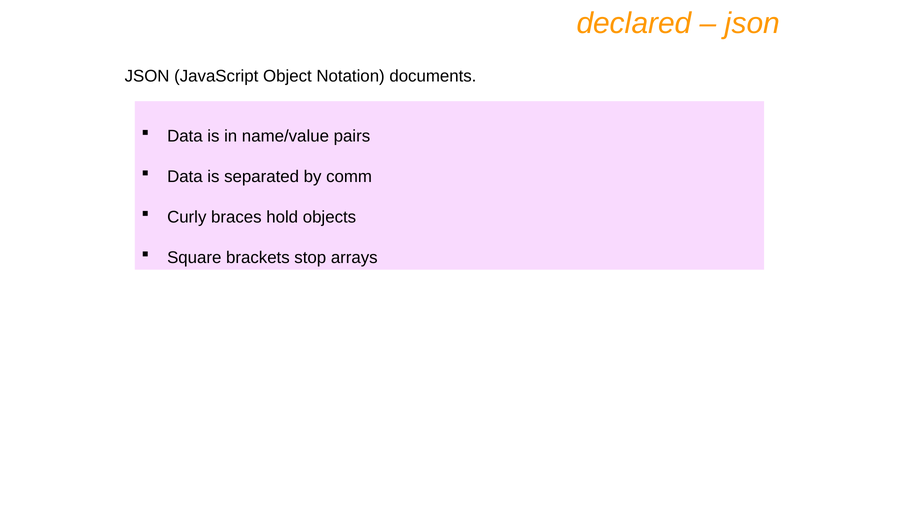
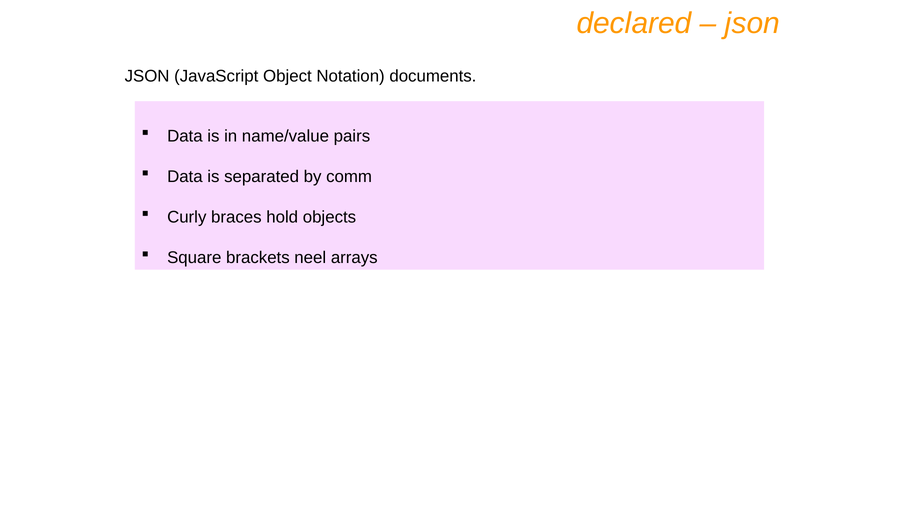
stop: stop -> neel (310, 257)
